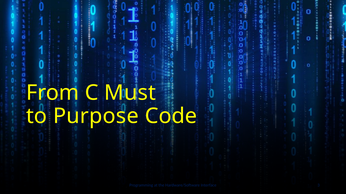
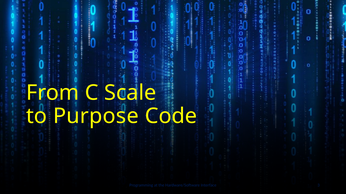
Must: Must -> Scale (130, 93)
